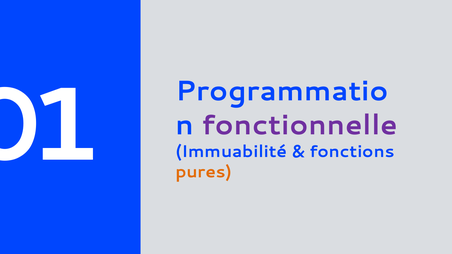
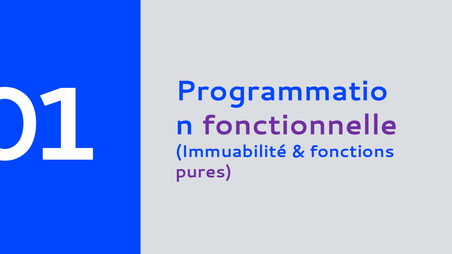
pures colour: orange -> purple (204, 172)
